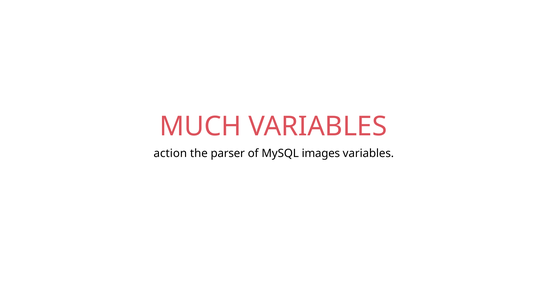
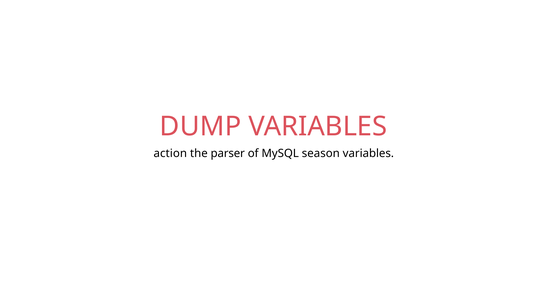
MUCH: MUCH -> DUMP (200, 126)
images: images -> season (321, 153)
